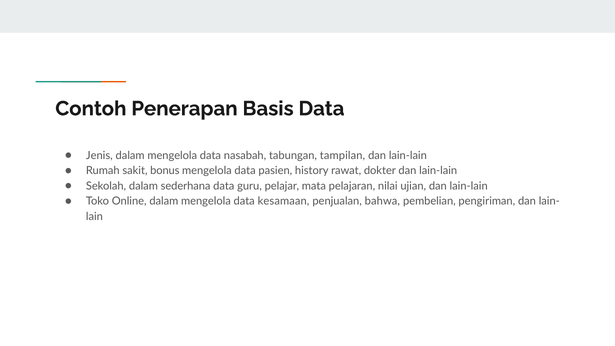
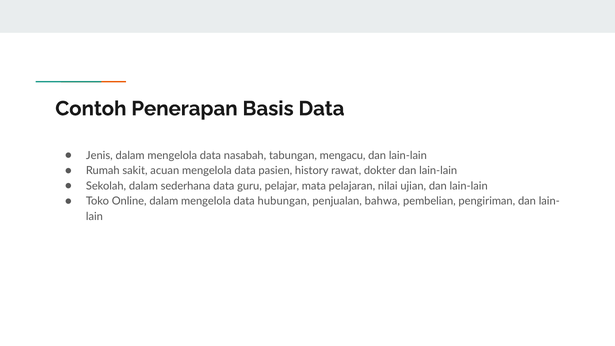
tampilan: tampilan -> mengacu (343, 155)
bonus: bonus -> acuan (165, 171)
kesamaan: kesamaan -> hubungan (284, 201)
